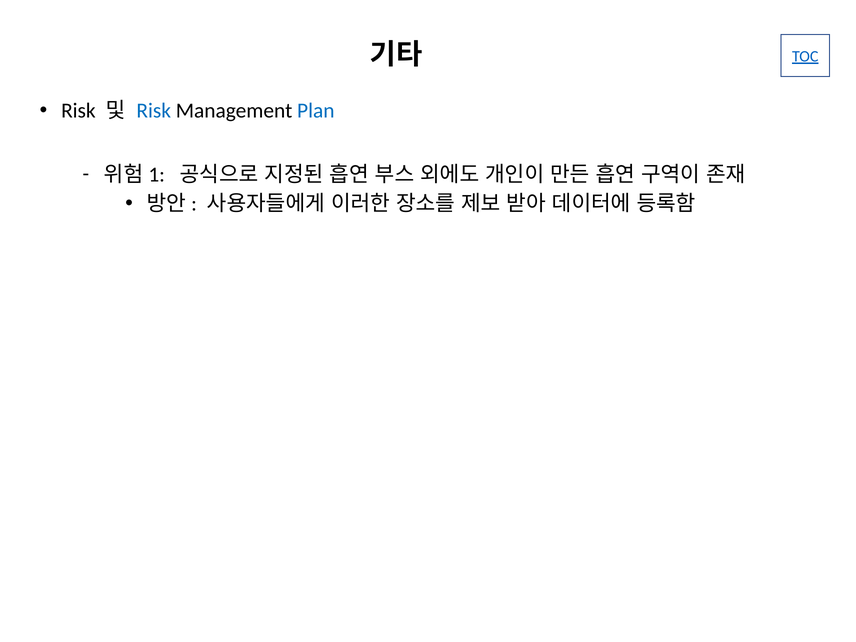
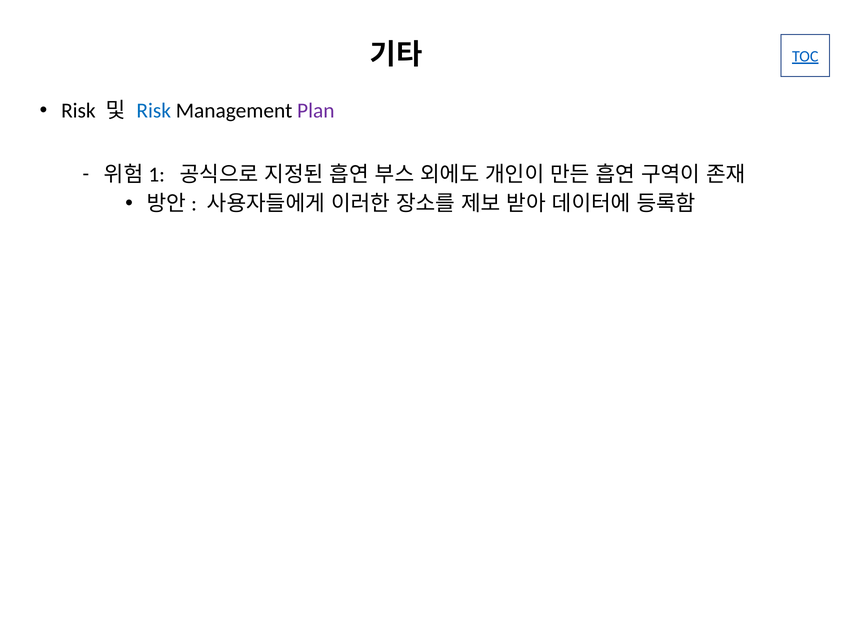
Plan colour: blue -> purple (316, 110)
